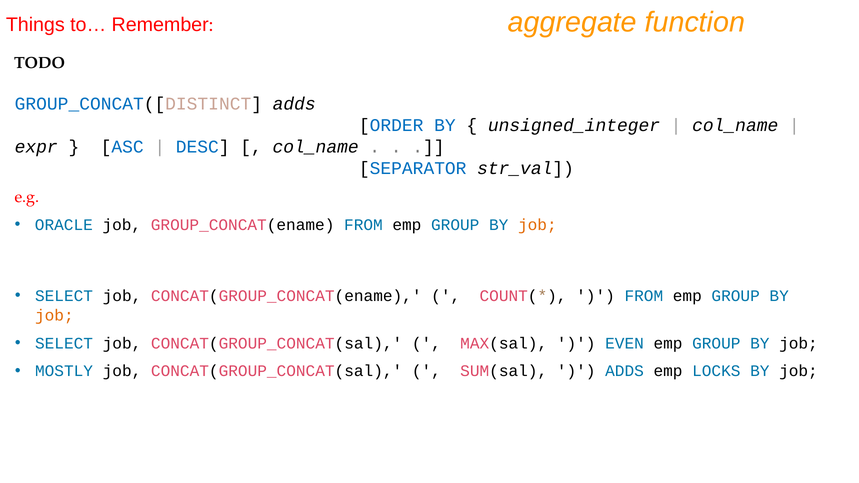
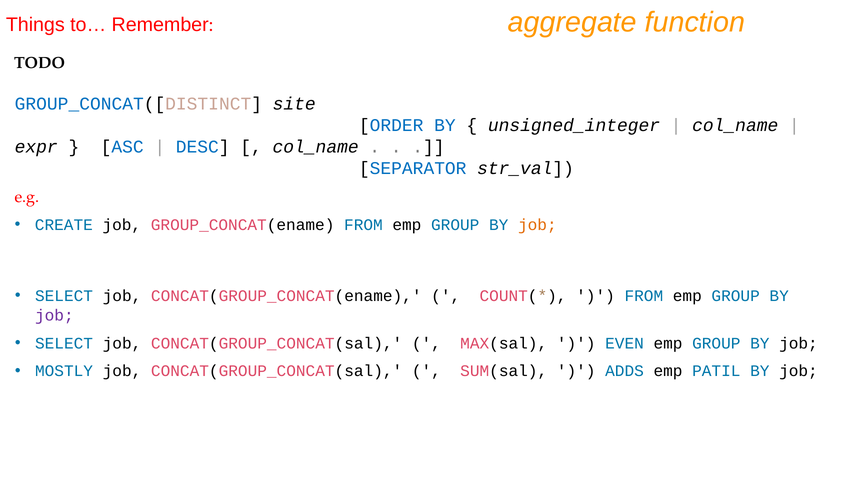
GROUP_CONCAT([DISTINCT adds: adds -> site (294, 104)
ORACLE: ORACLE -> CREATE (64, 225)
job colour: orange -> purple (54, 315)
LOCKS: LOCKS -> PATIL (716, 371)
